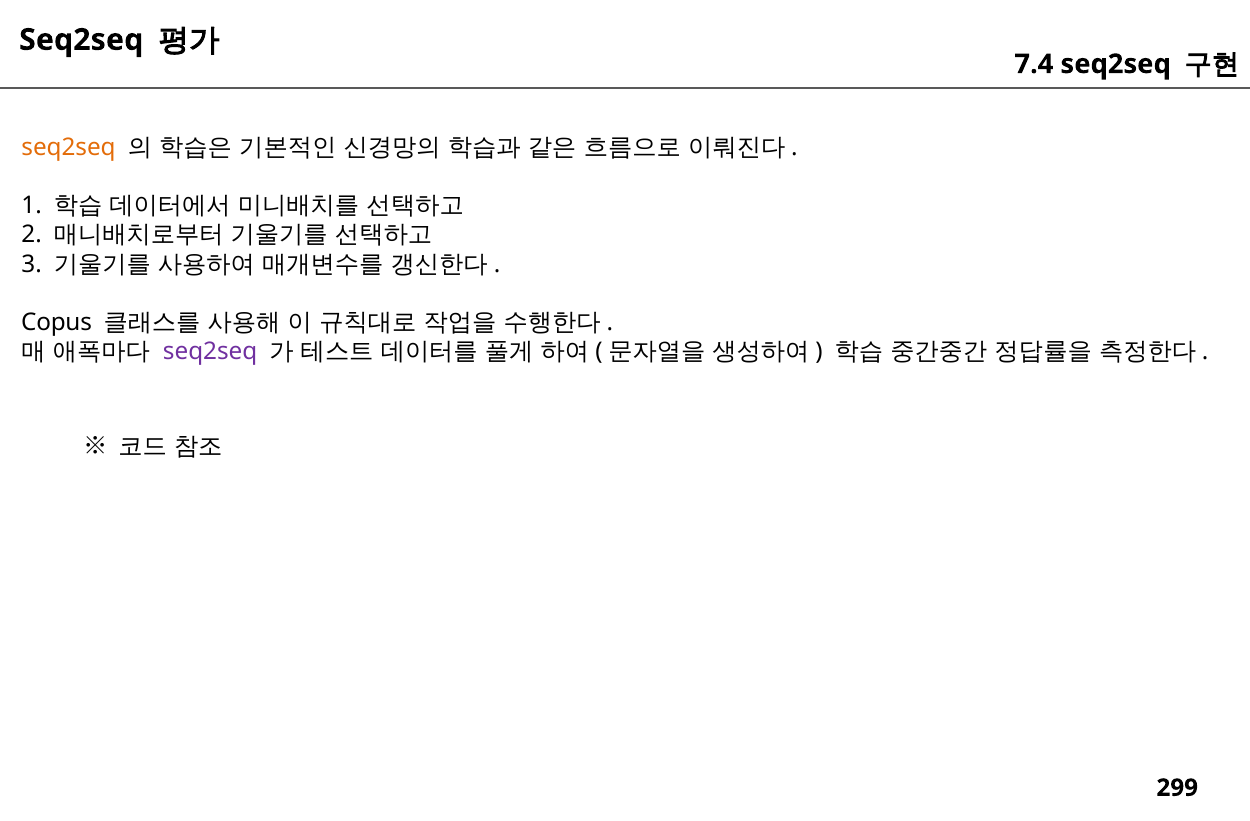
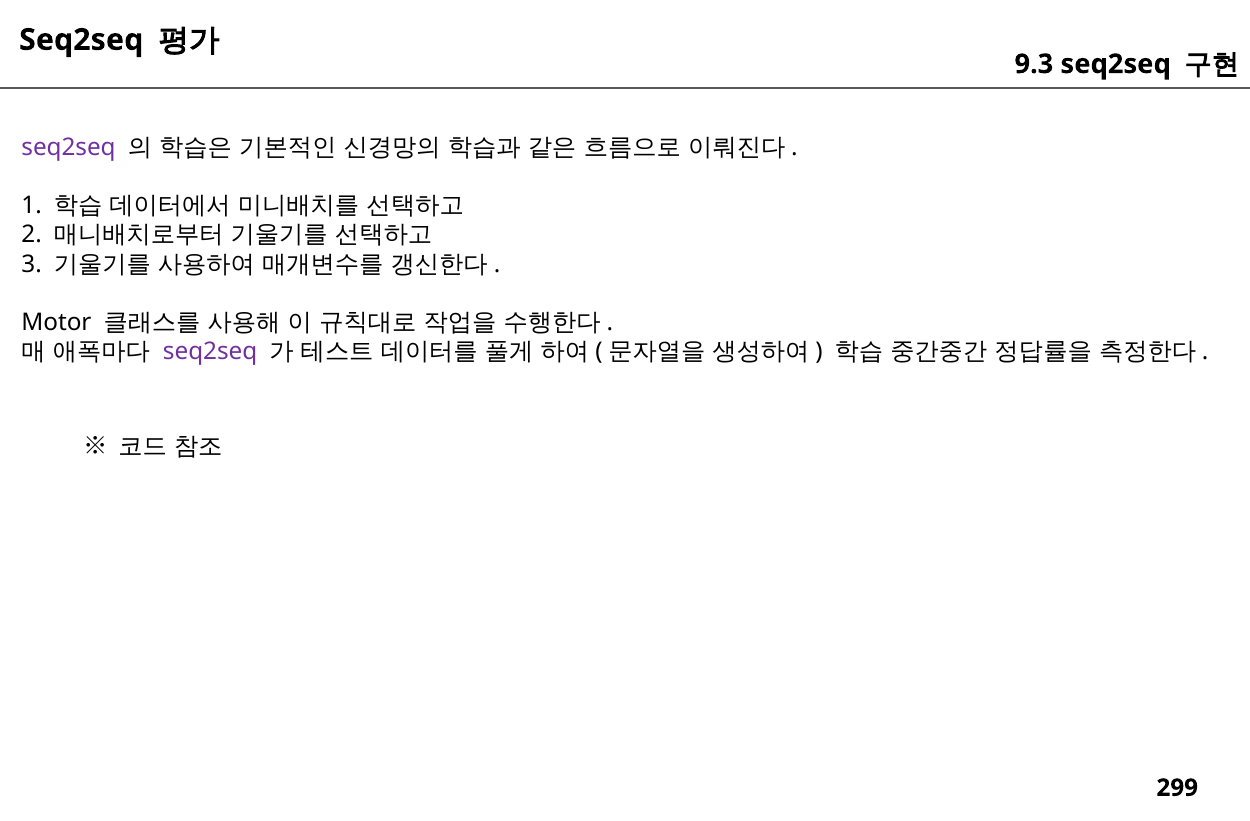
7.4: 7.4 -> 9.3 (1034, 64)
seq2seq colour: orange -> purple (69, 147)
Copus: Copus -> Motor (56, 322)
